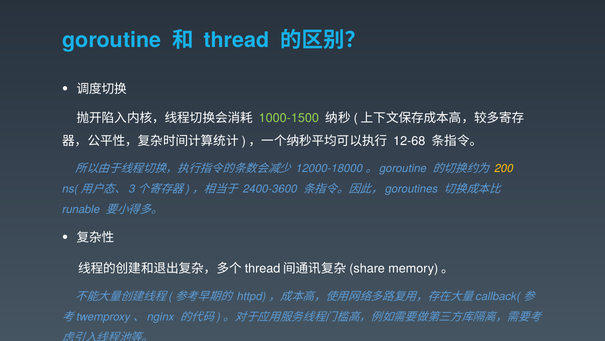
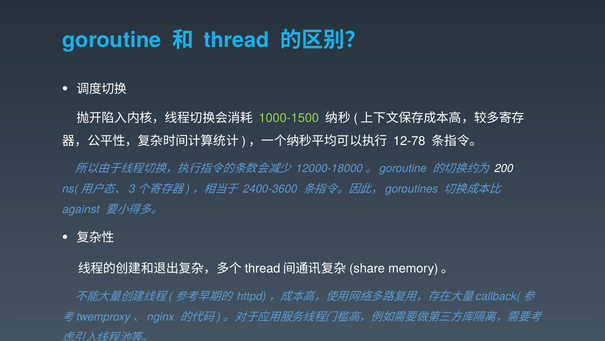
12-68: 12-68 -> 12-78 (409, 141)
200 colour: yellow -> white (504, 168)
runable: runable -> against (81, 209)
